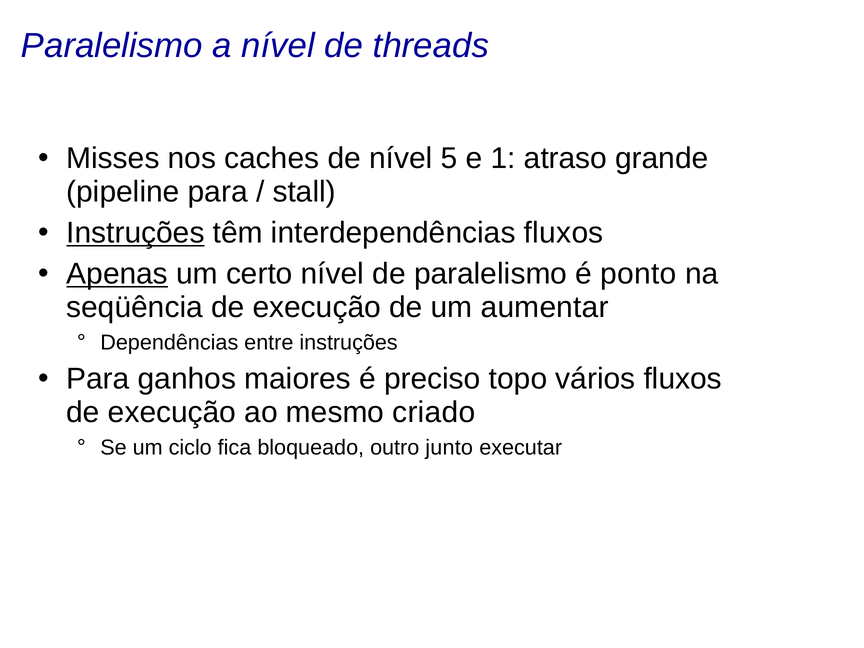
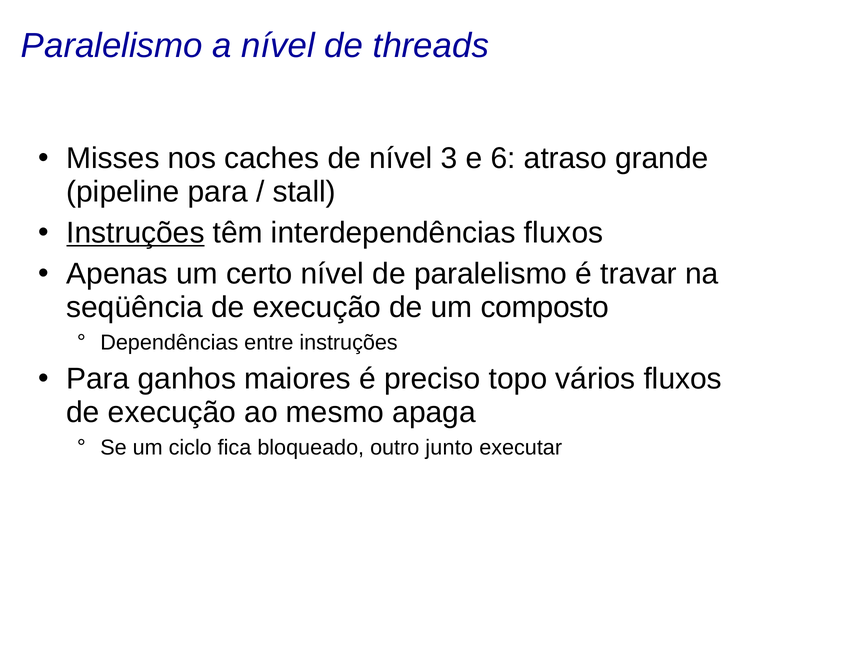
5: 5 -> 3 (449, 159)
1: 1 -> 6 (503, 159)
Apenas underline: present -> none (117, 274)
ponto: ponto -> travar (639, 274)
aumentar: aumentar -> composto (545, 307)
criado: criado -> apaga (434, 412)
